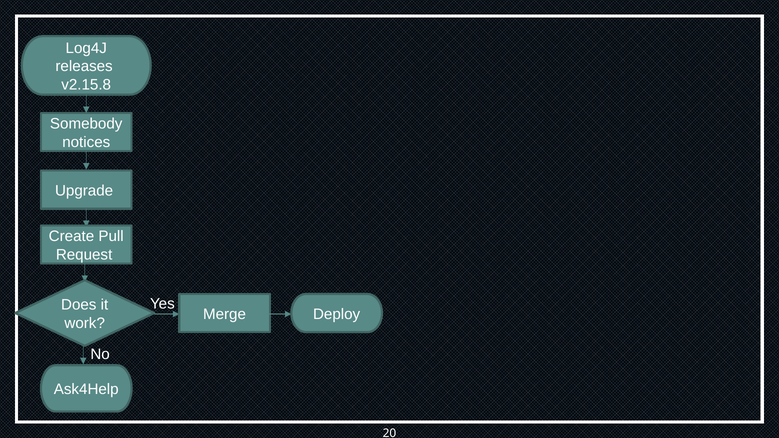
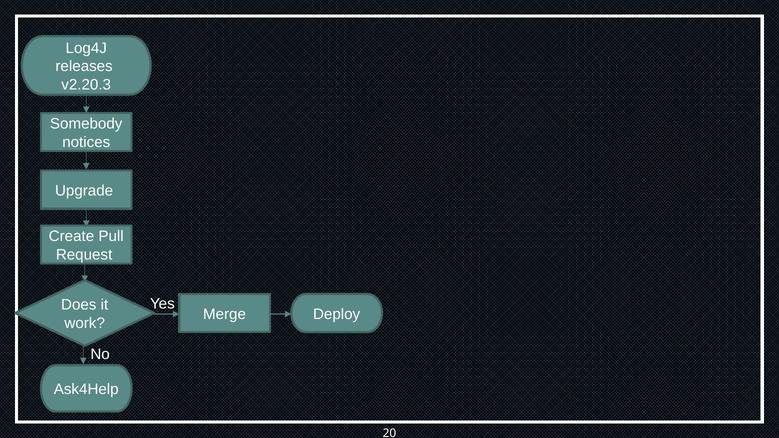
v2.15.8: v2.15.8 -> v2.20.3 (86, 85)
